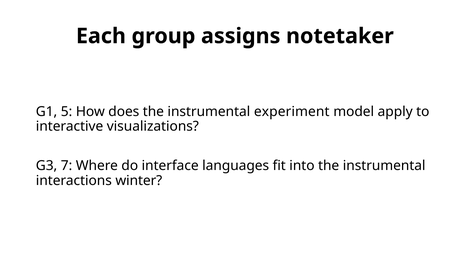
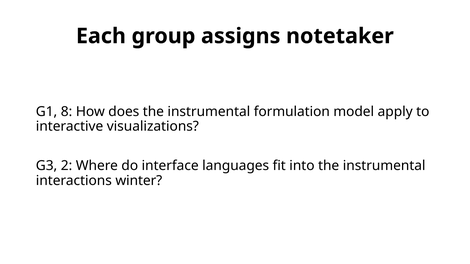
5: 5 -> 8 (67, 112)
experiment: experiment -> formulation (292, 112)
7: 7 -> 2 (67, 166)
